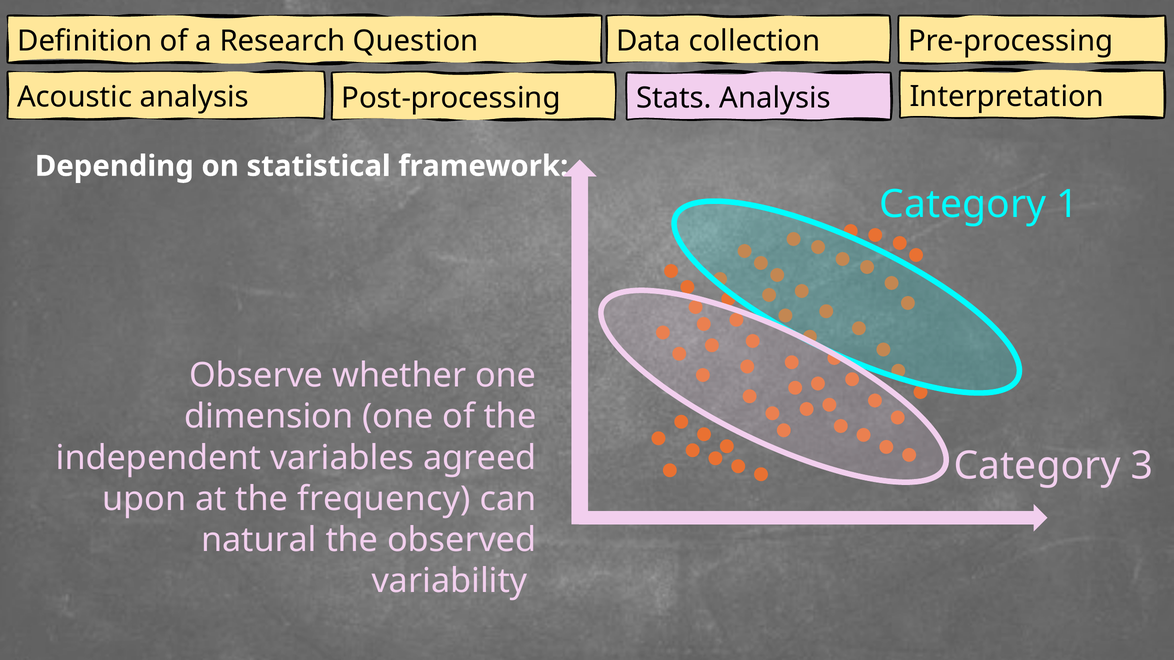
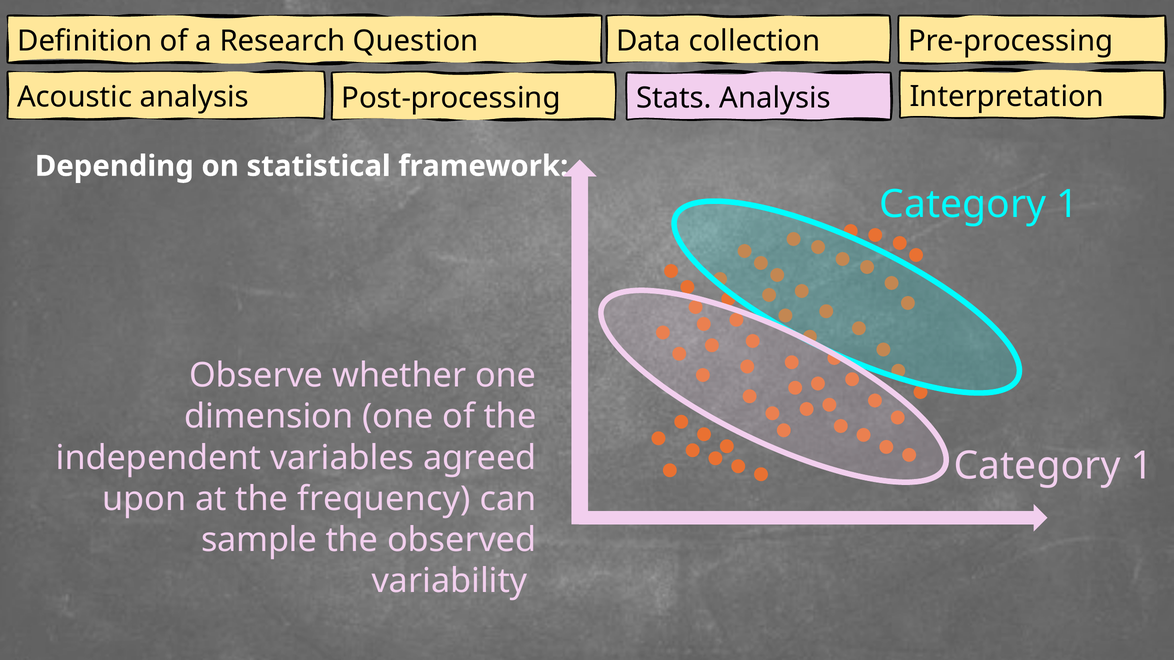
3: 3 -> 1 (1142, 466)
natural: natural -> sample (259, 540)
